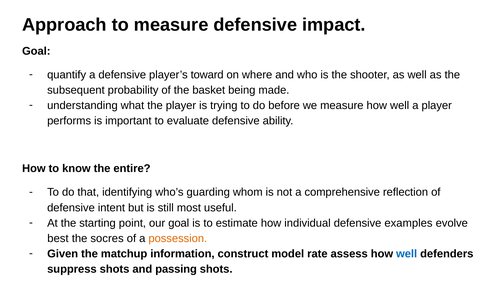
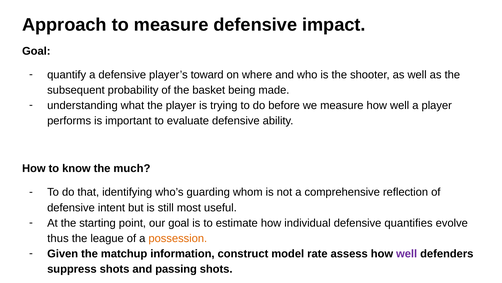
entire: entire -> much (132, 168)
examples: examples -> quantifies (409, 223)
best: best -> thus (58, 238)
socres: socres -> league (107, 238)
well colour: blue -> purple (407, 253)
